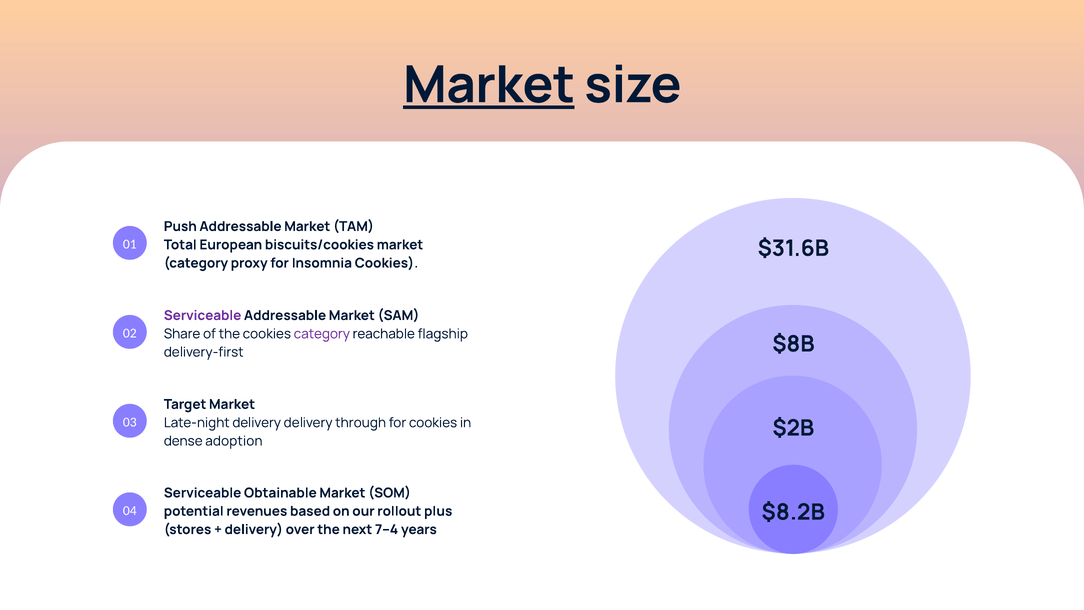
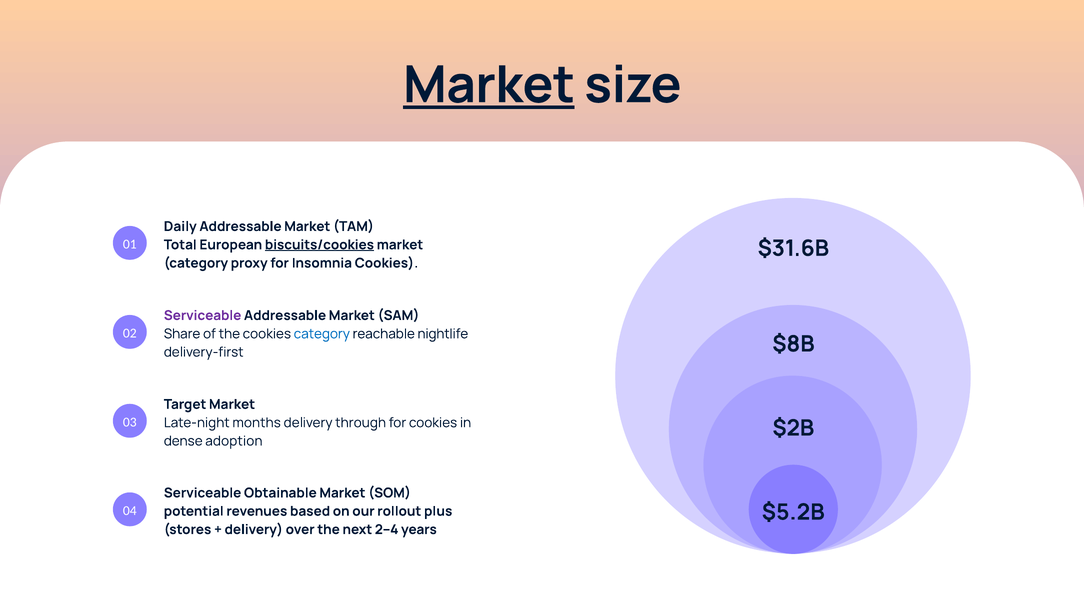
Push: Push -> Daily (180, 226)
biscuits/cookies underline: none -> present (319, 245)
category colour: purple -> blue (322, 334)
flagship: flagship -> nightlife (443, 334)
Late-night delivery: delivery -> months (257, 423)
$8.2B: $8.2B -> $5.2B (793, 512)
7–4: 7–4 -> 2–4 (387, 529)
